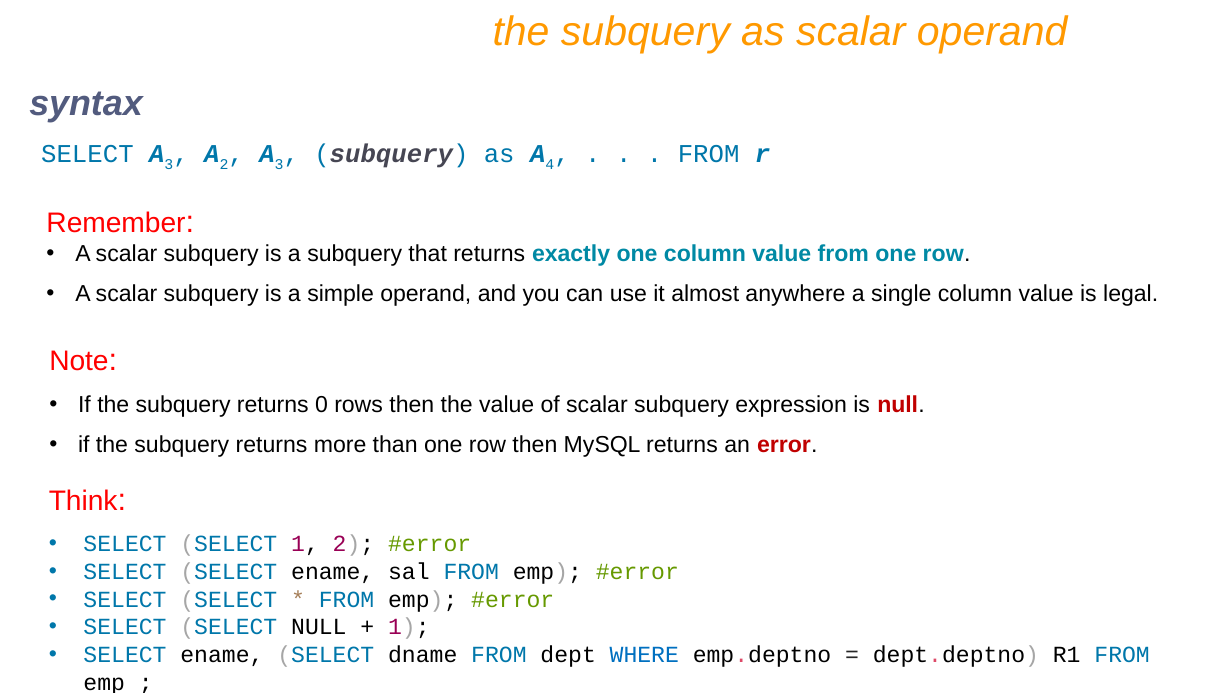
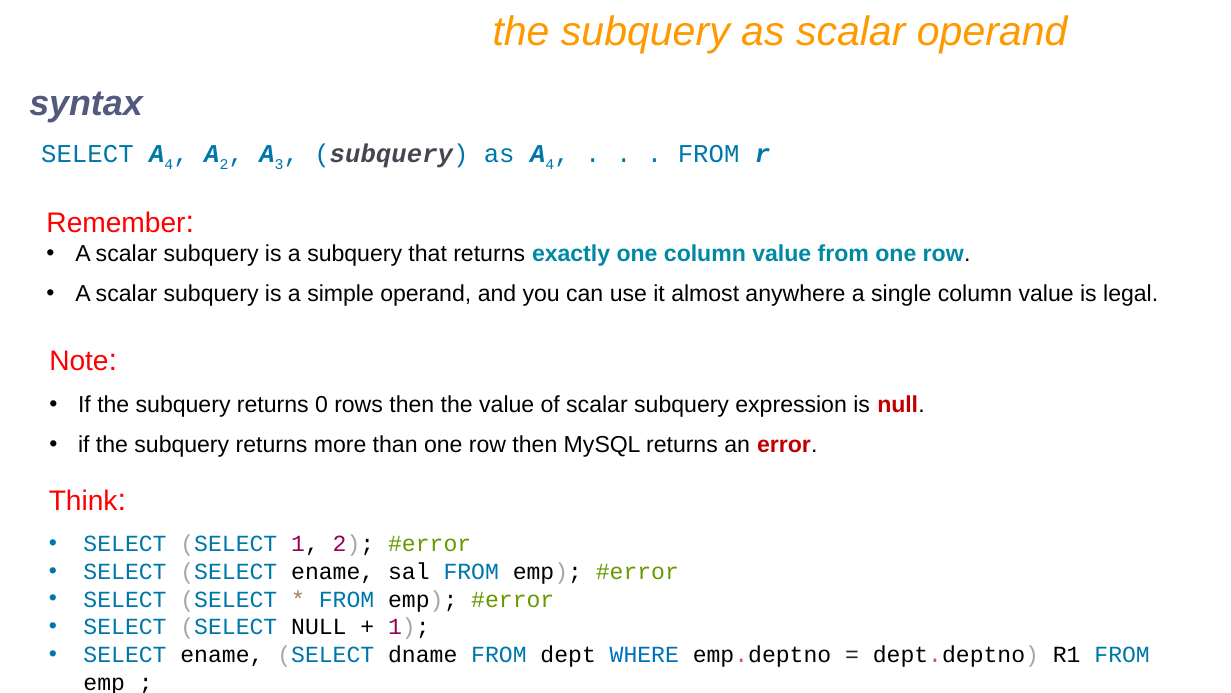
SELECT A 3: 3 -> 4 (169, 164)
